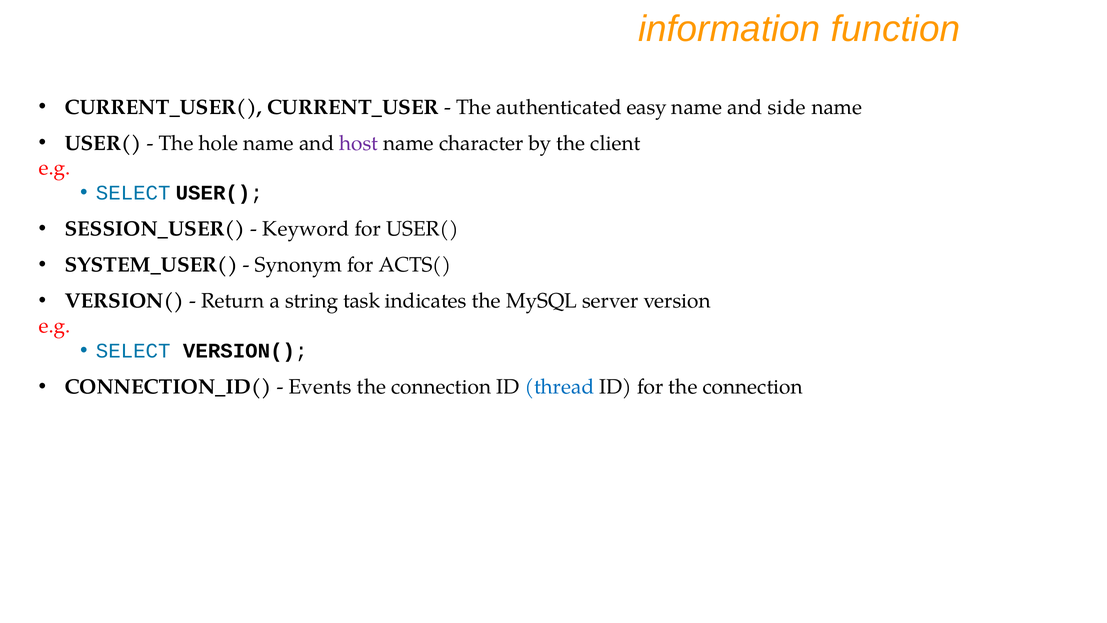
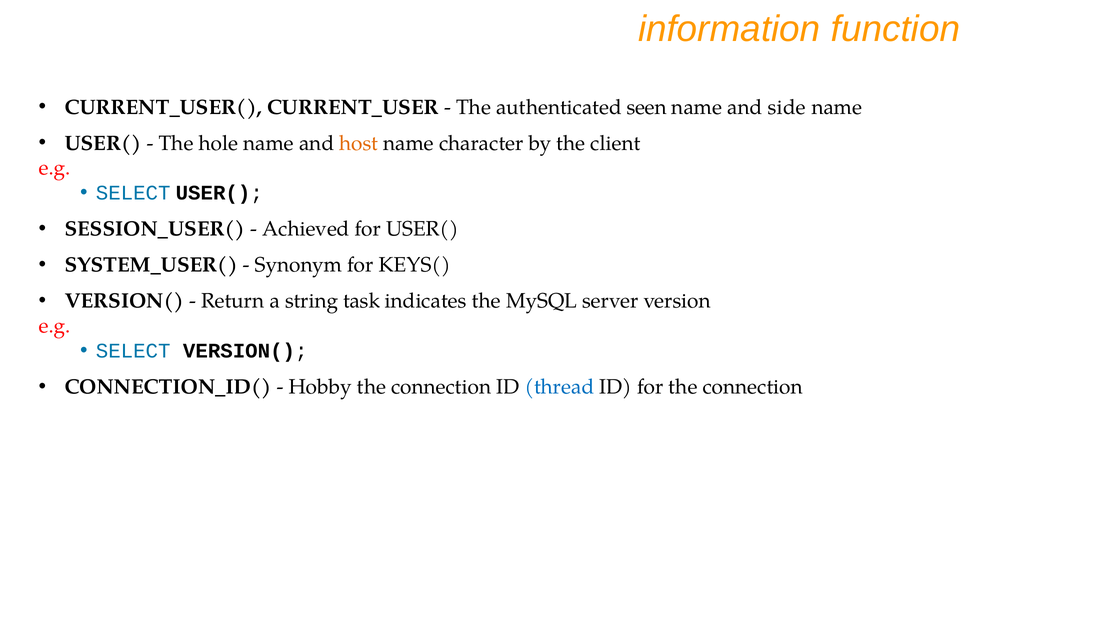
easy: easy -> seen (647, 107)
host colour: purple -> orange (359, 143)
Keyword: Keyword -> Achieved (306, 229)
ACTS(: ACTS( -> KEYS( (415, 265)
Events: Events -> Hobby (320, 387)
